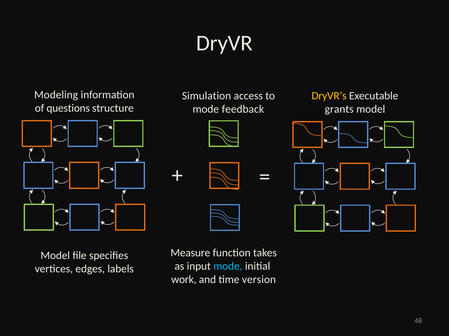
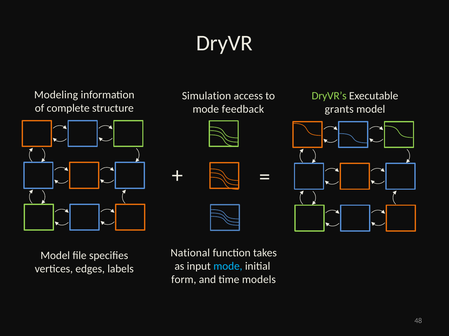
DryVR’s colour: yellow -> light green (329, 96)
questions: questions -> complete (68, 109)
Measure: Measure -> National (190, 253)
work: work -> form (184, 280)
version: version -> models (259, 280)
